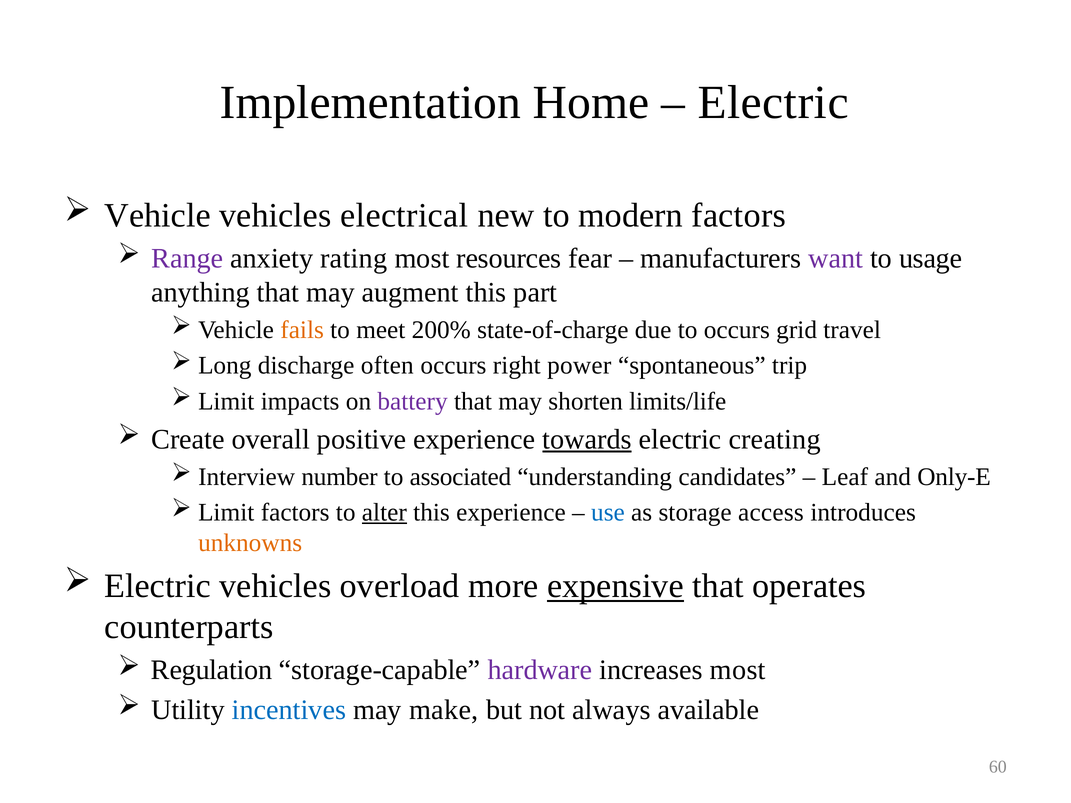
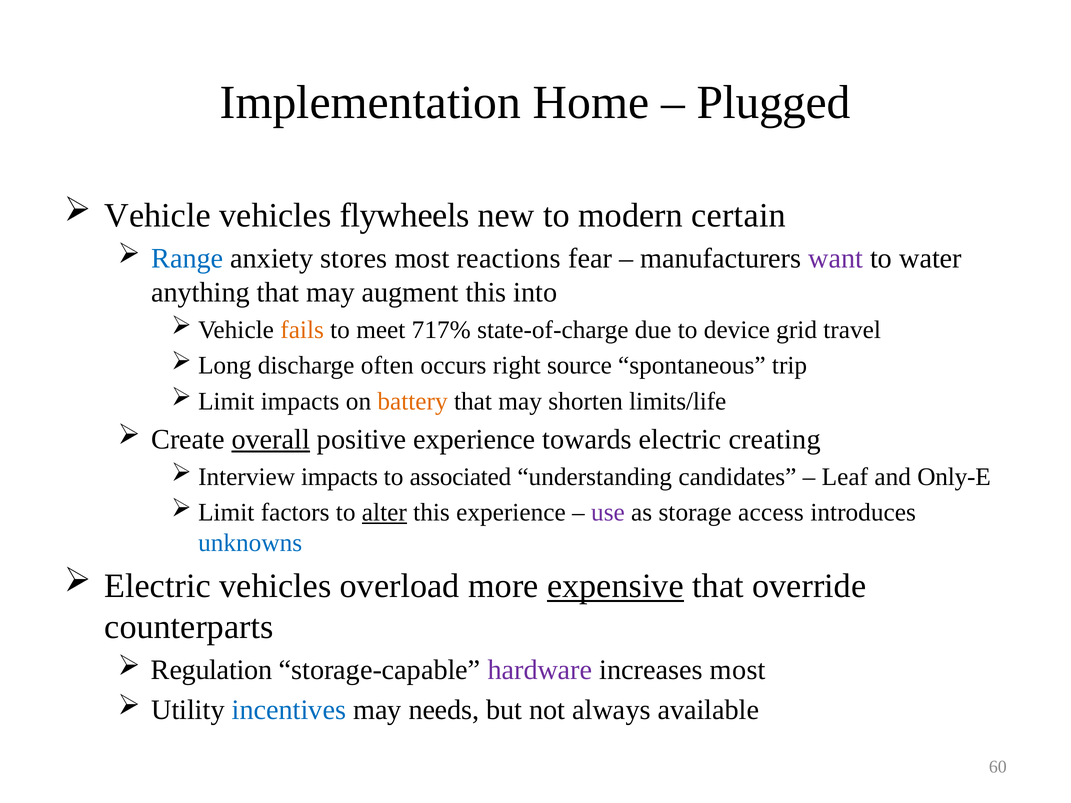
Electric: Electric -> Plugged (774, 102)
electrical: electrical -> flywheels (405, 216)
modern factors: factors -> certain (739, 216)
Range colour: purple -> blue (187, 259)
rating: rating -> stores (354, 259)
resources: resources -> reactions (509, 259)
usage: usage -> water (930, 259)
part: part -> into (535, 293)
200%: 200% -> 717% (441, 330)
to occurs: occurs -> device (737, 330)
power: power -> source (579, 366)
battery colour: purple -> orange (413, 401)
overall underline: none -> present (271, 440)
towards underline: present -> none (587, 440)
number: number -> impacts (340, 477)
use colour: blue -> purple (608, 513)
unknowns colour: orange -> blue (250, 543)
operates: operates -> override (809, 586)
make: make -> needs (444, 710)
